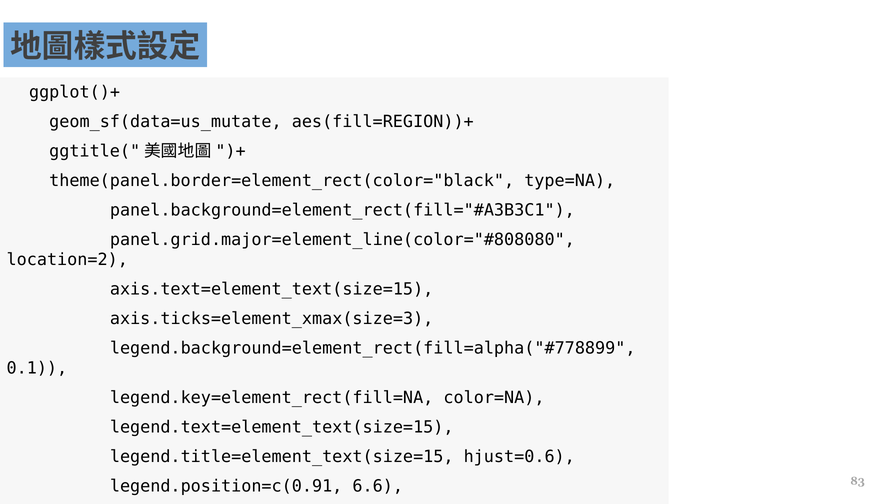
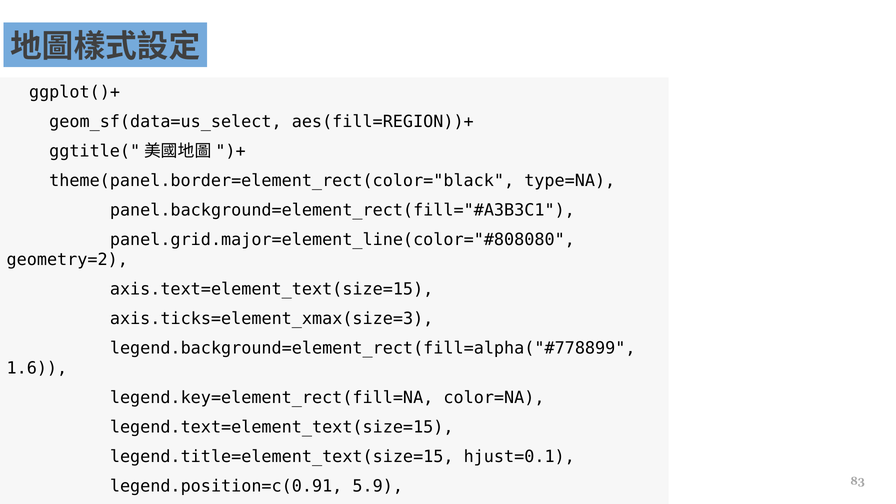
geom_sf(data=us_mutate: geom_sf(data=us_mutate -> geom_sf(data=us_select (165, 122)
location=2: location=2 -> geometry=2 (67, 260)
0.1: 0.1 -> 1.6 (37, 368)
hjust=0.6: hjust=0.6 -> hjust=0.1 (519, 457)
6.6: 6.6 -> 5.9 (378, 486)
